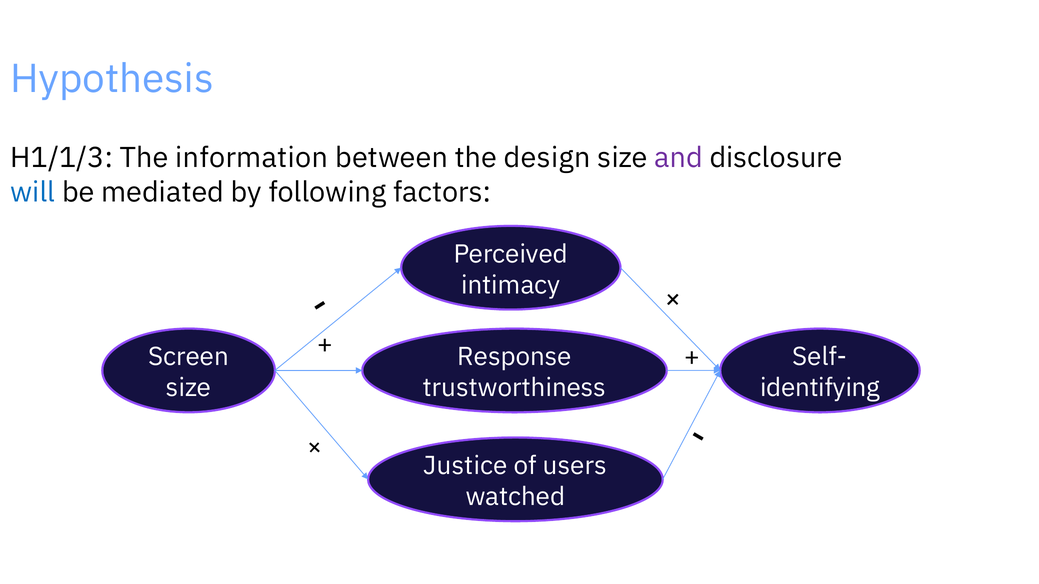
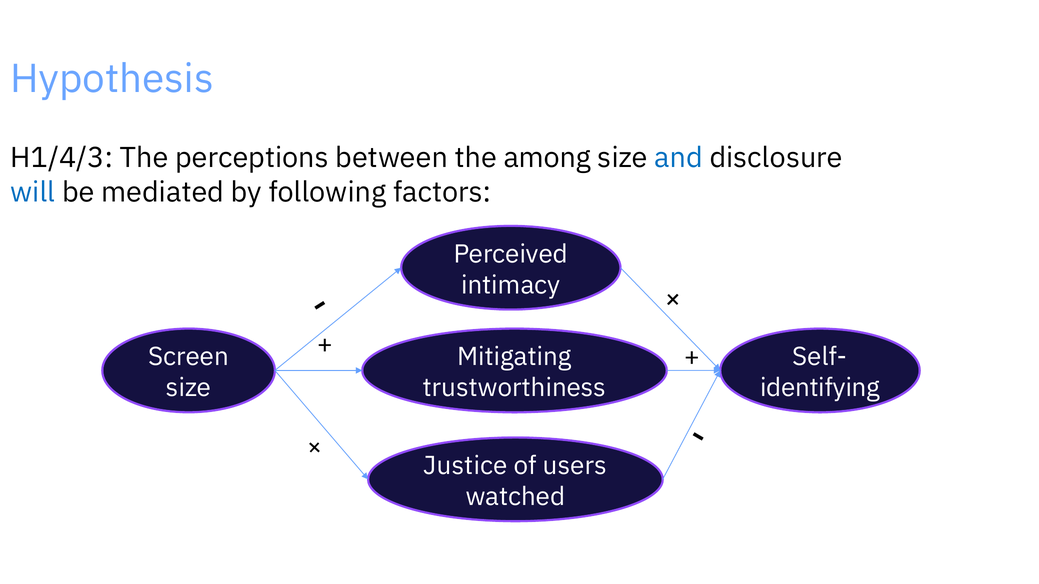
H1/1/3: H1/1/3 -> H1/4/3 (62, 158)
information: information -> perceptions (252, 158)
design: design -> among (547, 158)
and colour: purple -> blue (679, 158)
Response: Response -> Mitigating (514, 357)
